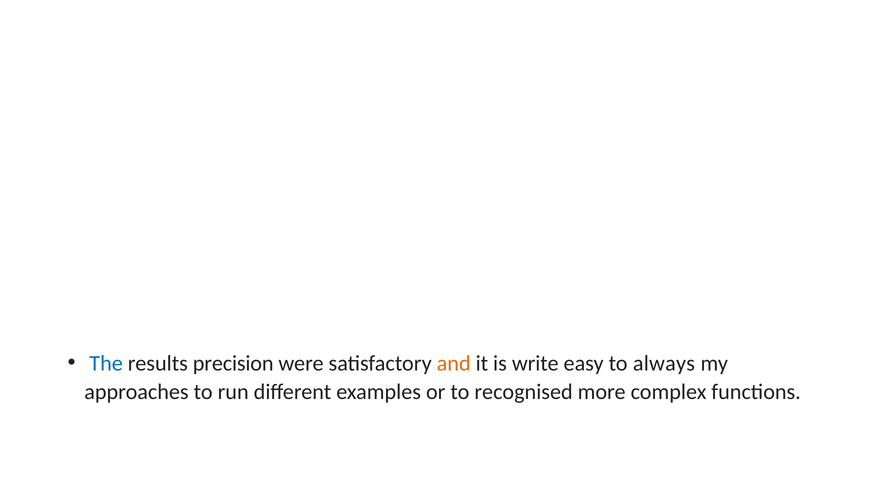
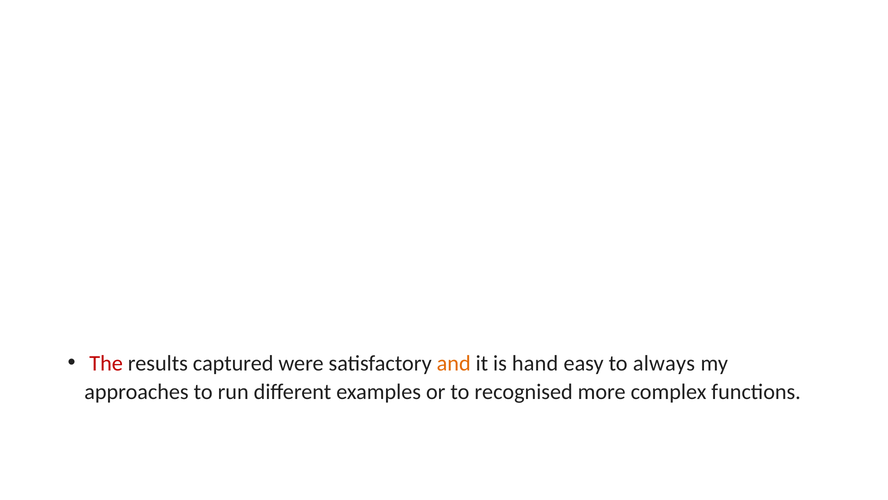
The colour: blue -> red (106, 363)
precision: precision -> captured (233, 363)
write: write -> hand (535, 363)
